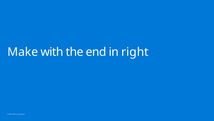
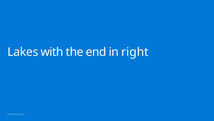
Make: Make -> Lakes (23, 52)
